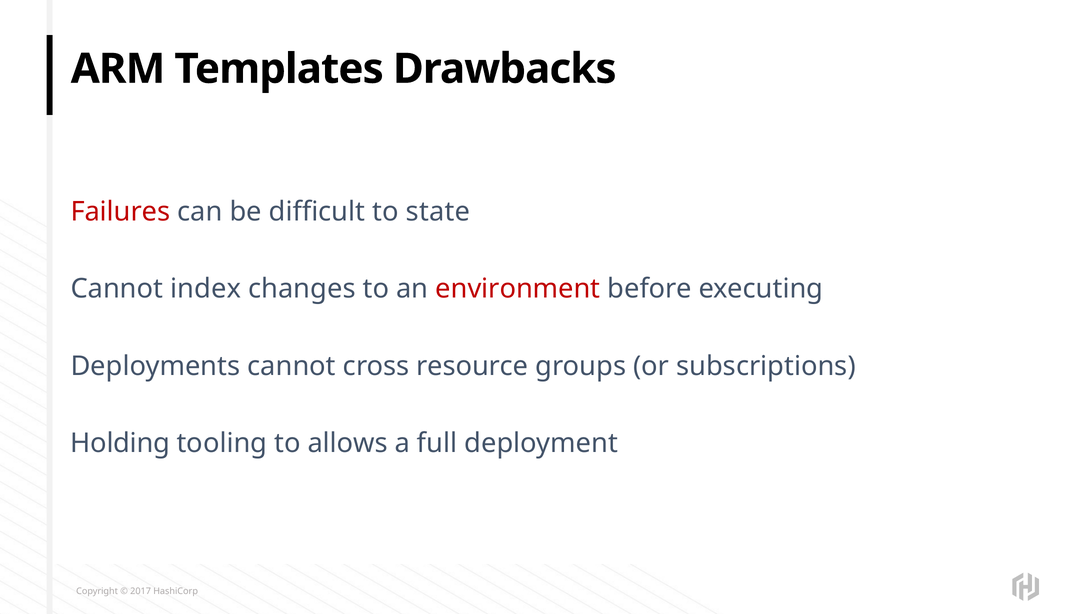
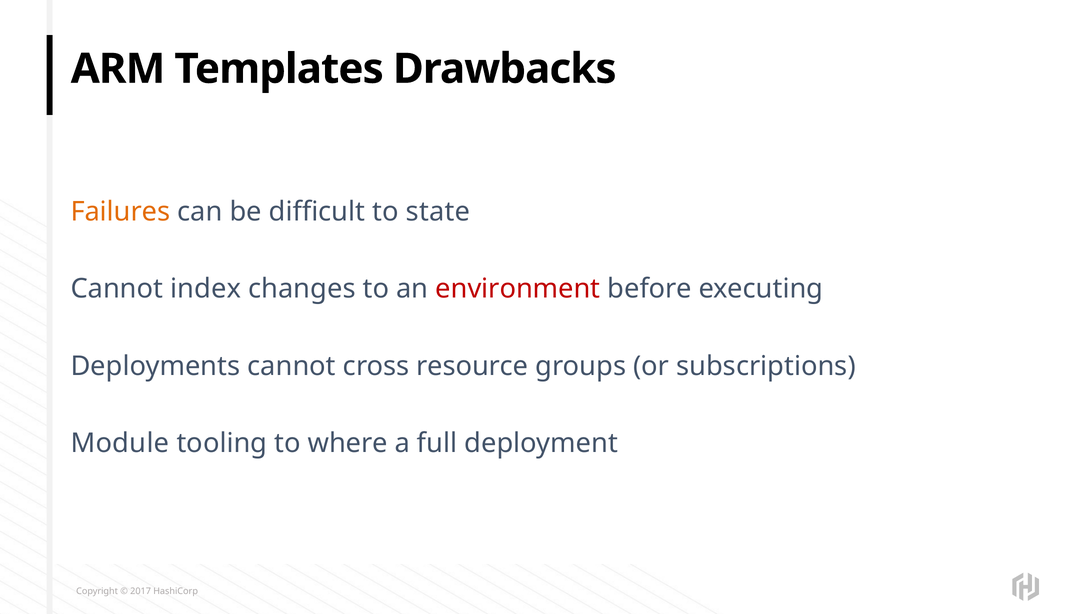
Failures colour: red -> orange (120, 212)
Holding: Holding -> Module (120, 443)
allows: allows -> where (348, 443)
